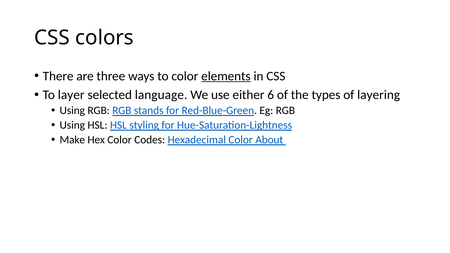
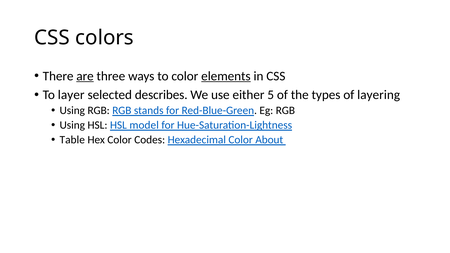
are underline: none -> present (85, 76)
language: language -> describes (161, 95)
6: 6 -> 5 (271, 95)
styling: styling -> model (144, 125)
Make: Make -> Table (72, 140)
